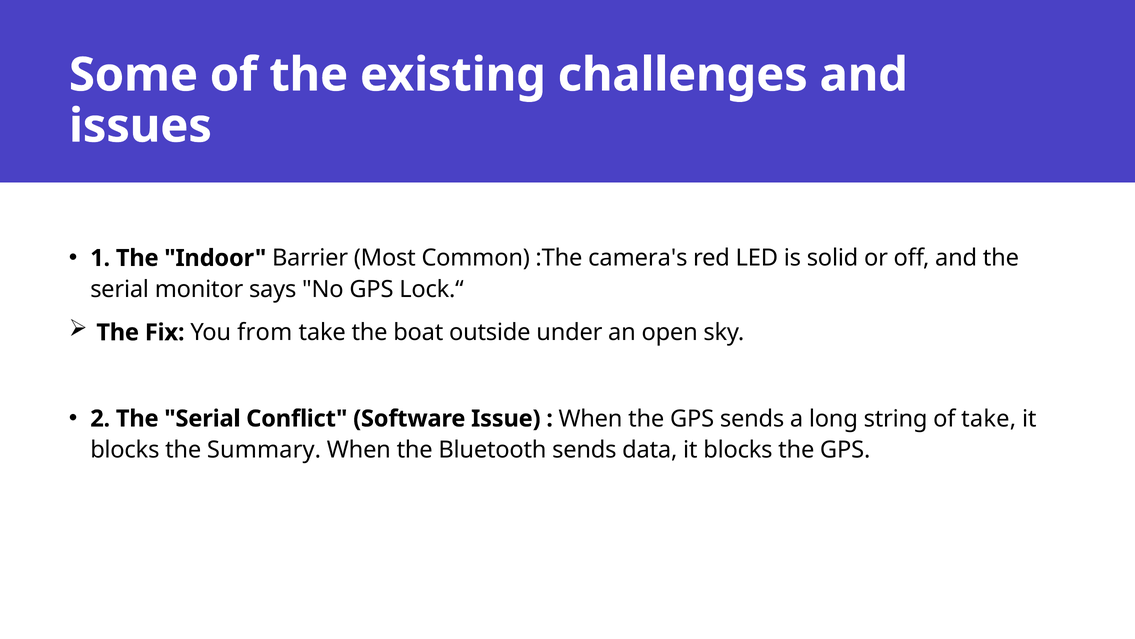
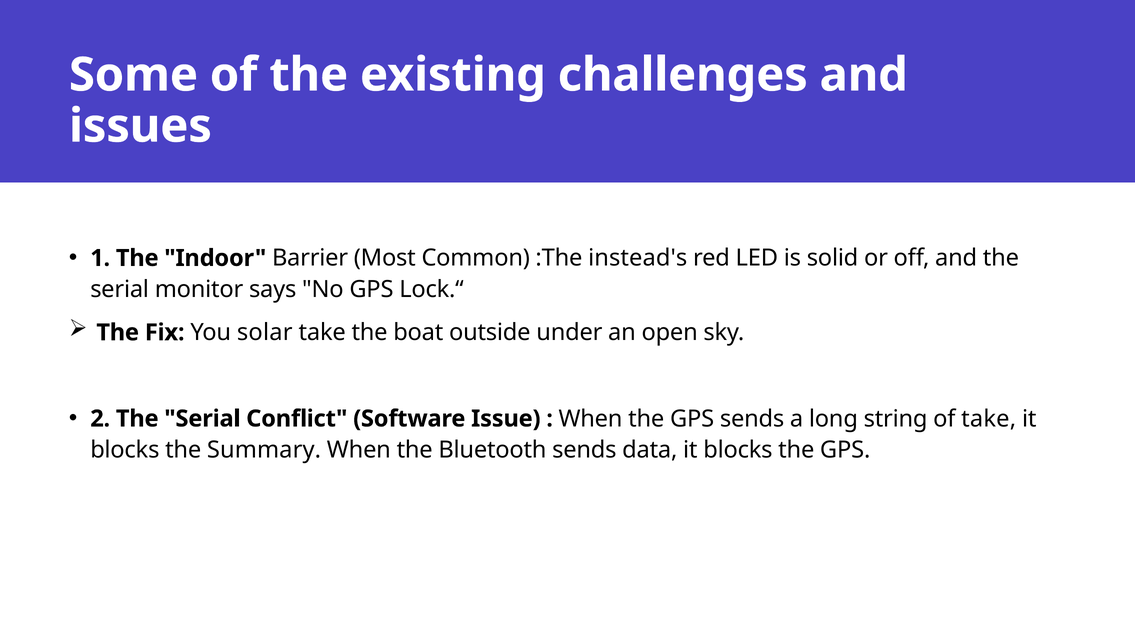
camera's: camera's -> instead's (638, 258)
from: from -> solar (265, 332)
